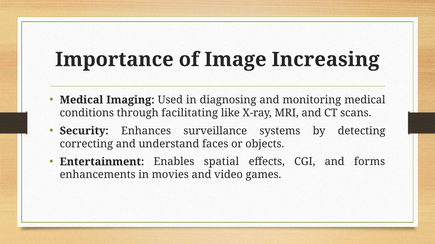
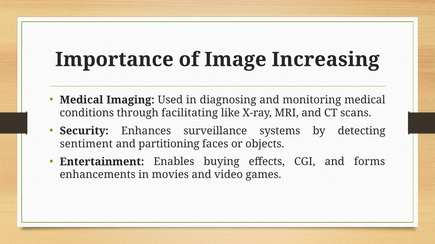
correcting: correcting -> sentiment (86, 144)
understand: understand -> partitioning (169, 144)
spatial: spatial -> buying (222, 162)
